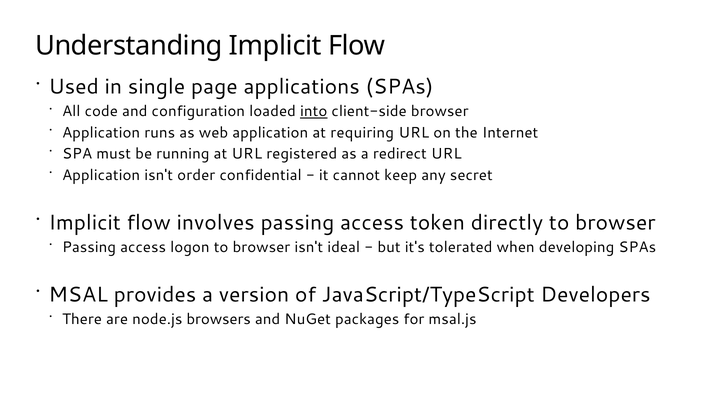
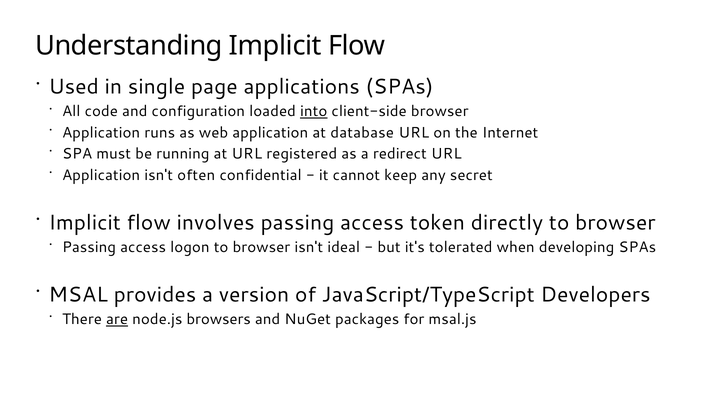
requiring: requiring -> database (362, 132)
order: order -> often (196, 175)
are underline: none -> present (117, 319)
